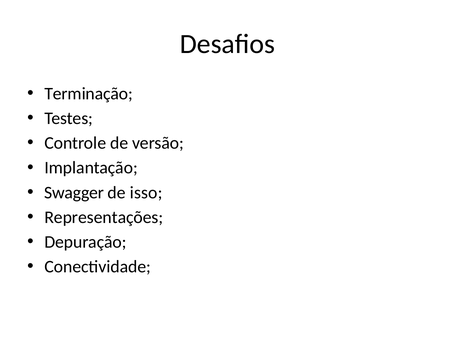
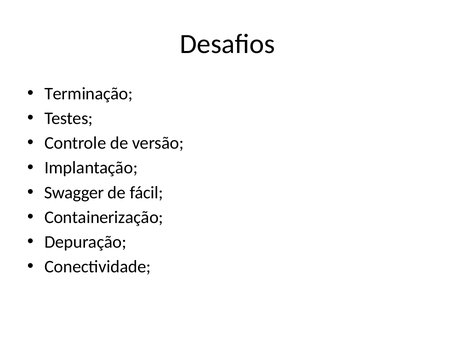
isso: isso -> fácil (146, 193)
Representações: Representações -> Containerização (104, 217)
